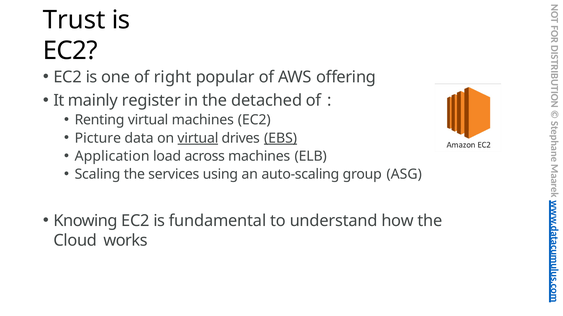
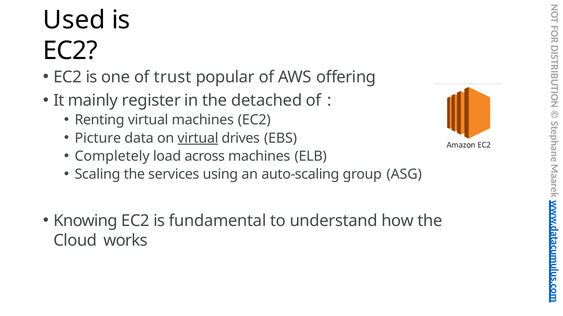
Trust: Trust -> Used (74, 20)
right: right -> trust (173, 77)
EBS underline: present -> none (281, 138)
Application: Application -> Completely (112, 157)
